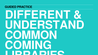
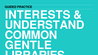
DIFFERENT: DIFFERENT -> INTERESTS (38, 15)
COMING: COMING -> GENTLE (28, 45)
